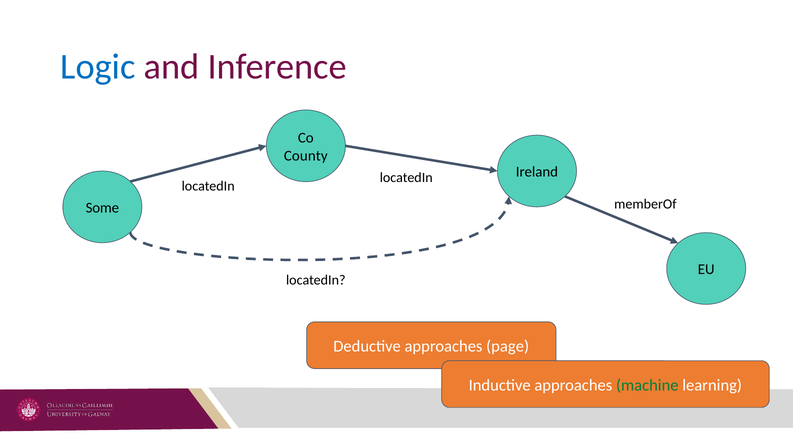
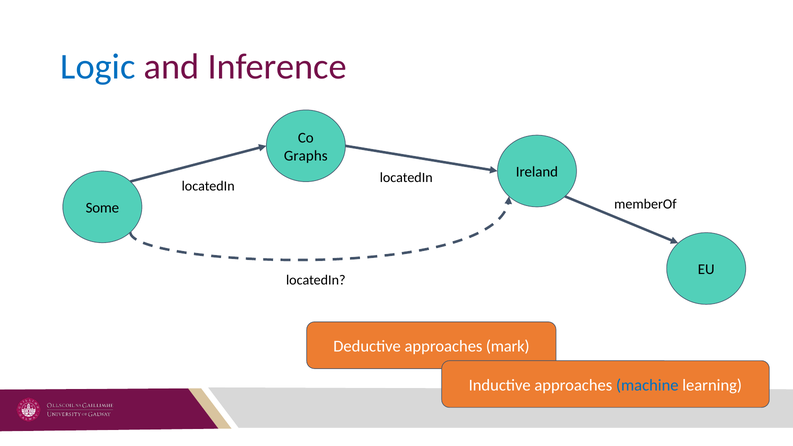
County: County -> Graphs (306, 156)
page: page -> mark (508, 346)
machine colour: green -> blue (647, 385)
